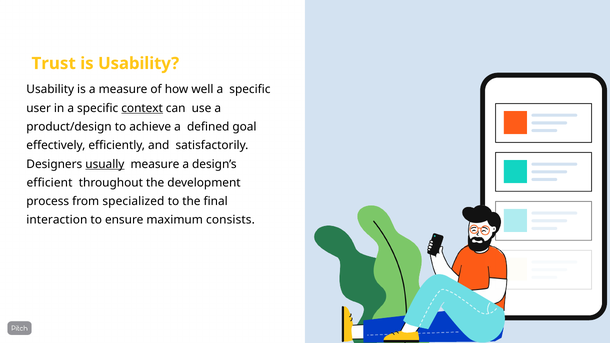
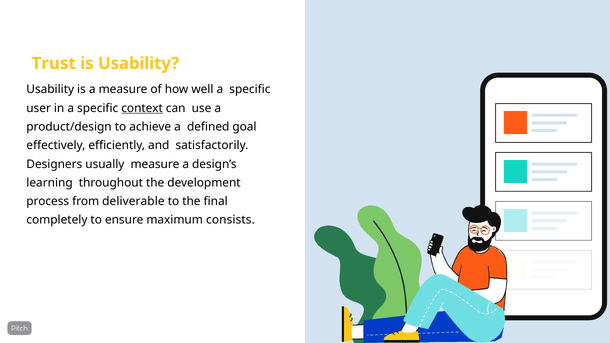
usually underline: present -> none (105, 164)
efficient: efficient -> learning (50, 183)
specialized: specialized -> deliverable (133, 201)
interaction: interaction -> completely (57, 220)
